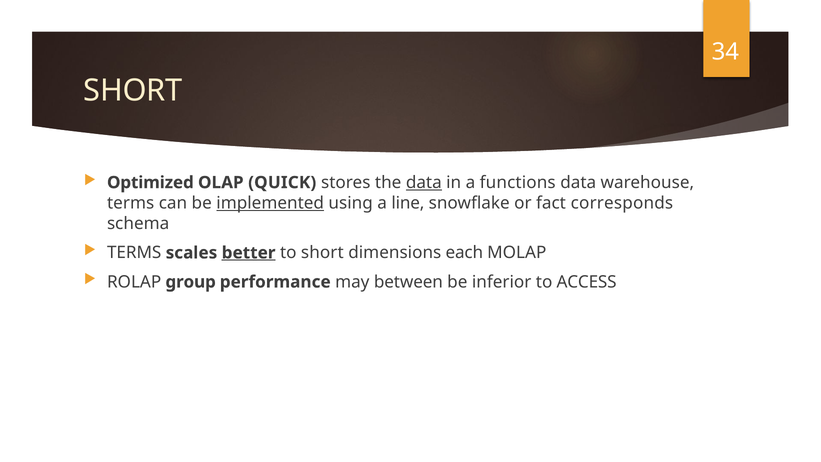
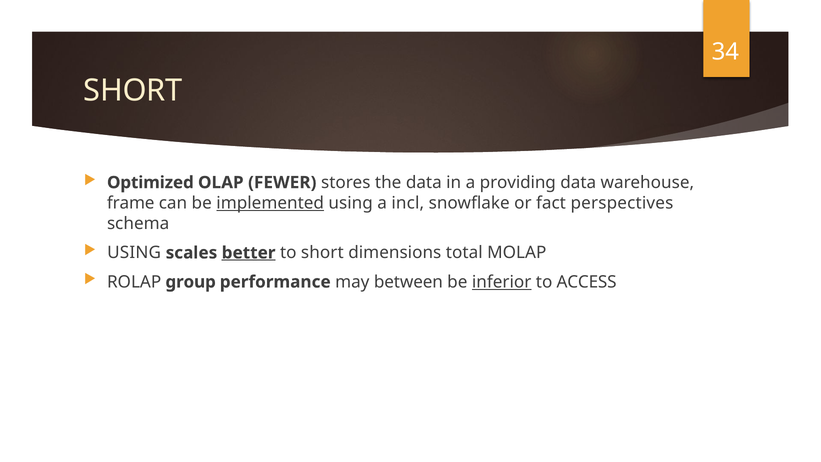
QUICK: QUICK -> FEWER (282, 182)
data underline: present -> none (424, 182)
functions: functions -> providing (518, 182)
terms: terms -> frame (131, 203)
line: line -> incl (408, 203)
corresponds: corresponds -> perspectives (622, 203)
TERMS: TERMS -> USING (134, 253)
each: each -> total (464, 253)
inferior underline: none -> present (502, 282)
